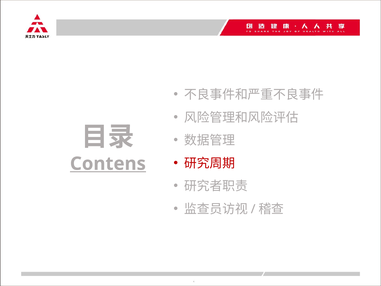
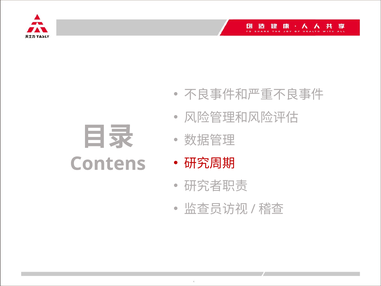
Contens underline: present -> none (108, 164)
